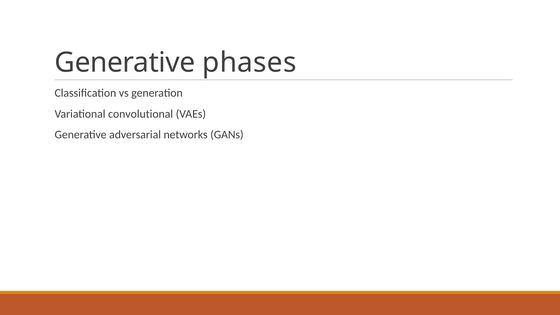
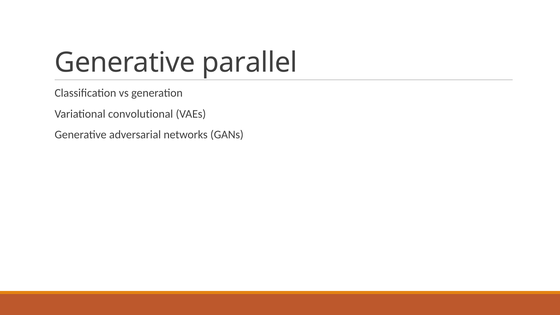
phases: phases -> parallel (250, 63)
